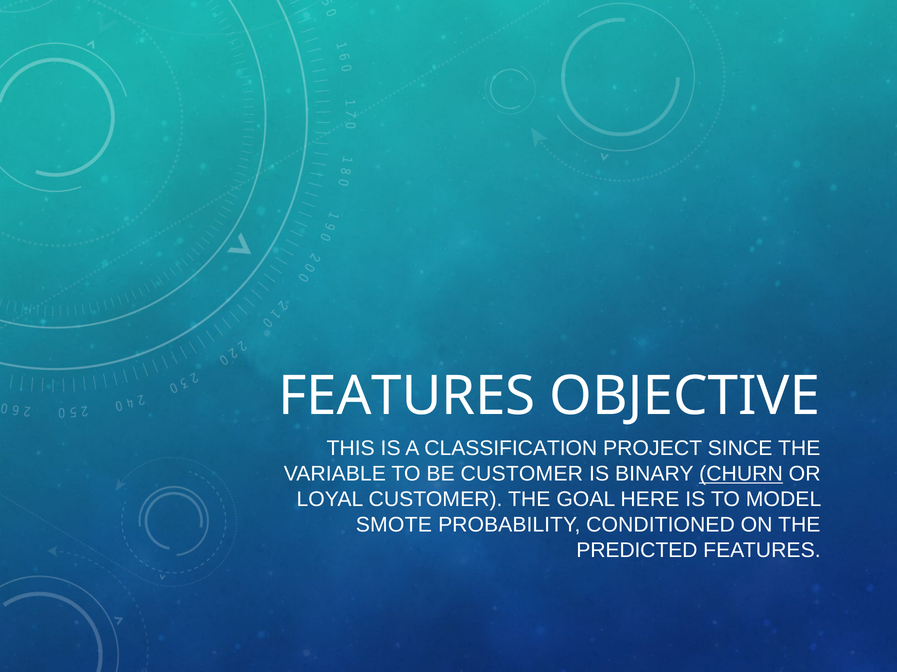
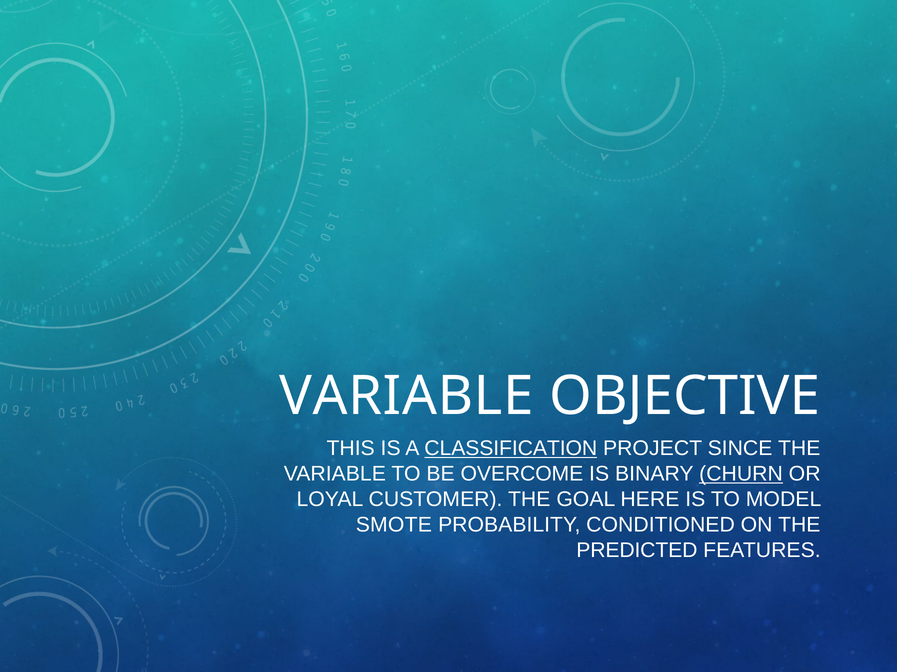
FEATURES: FEATURES -> VARIABLE (406, 397)
CLASSIFICATION underline: none -> present (511, 449)
BE CUSTOMER: CUSTOMER -> OVERCOME (522, 474)
